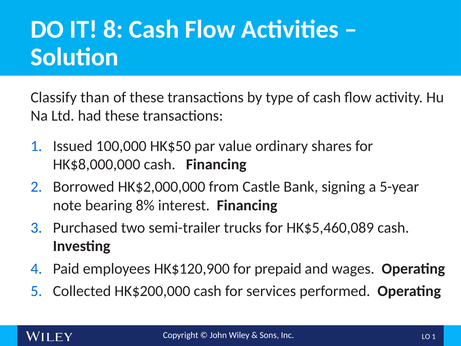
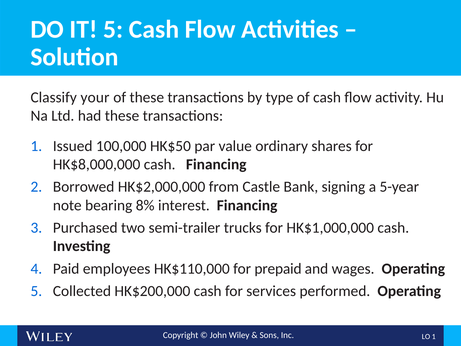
IT 8: 8 -> 5 (113, 29)
than: than -> your (95, 97)
HK$5,460,089: HK$5,460,089 -> HK$1,000,000 (330, 228)
HK$120,900: HK$120,900 -> HK$110,000 (192, 268)
